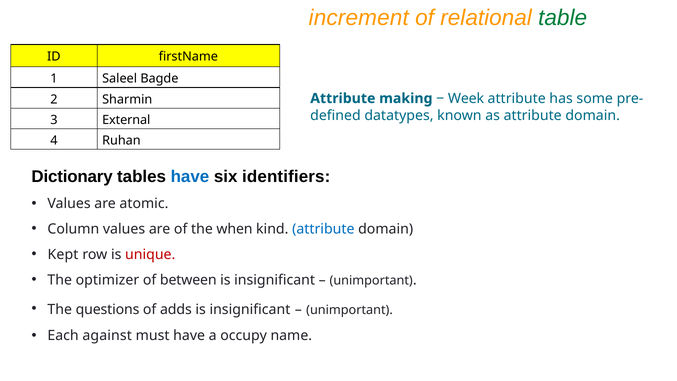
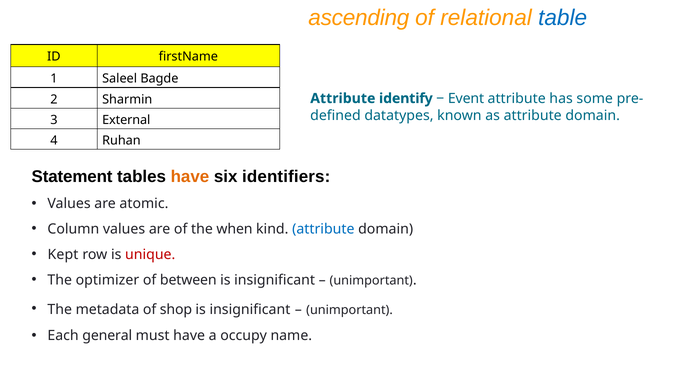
increment: increment -> ascending (359, 18)
table colour: green -> blue (563, 18)
making: making -> identify (406, 98)
Week: Week -> Event (466, 98)
Dictionary: Dictionary -> Statement (72, 177)
have colour: blue -> orange (190, 177)
questions: questions -> metadata (107, 310)
adds: adds -> shop (176, 310)
against: against -> general (107, 336)
